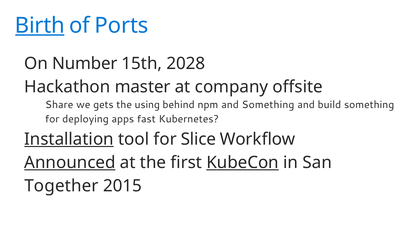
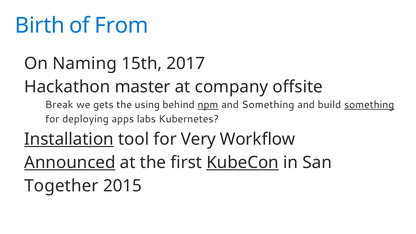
Birth underline: present -> none (40, 26)
Ports: Ports -> From (122, 26)
Number: Number -> Naming (85, 63)
2028: 2028 -> 2017 (186, 63)
Share: Share -> Break (59, 105)
npm underline: none -> present (208, 105)
something underline: none -> present (369, 105)
fast: fast -> labs (146, 119)
Slice: Slice -> Very (198, 139)
